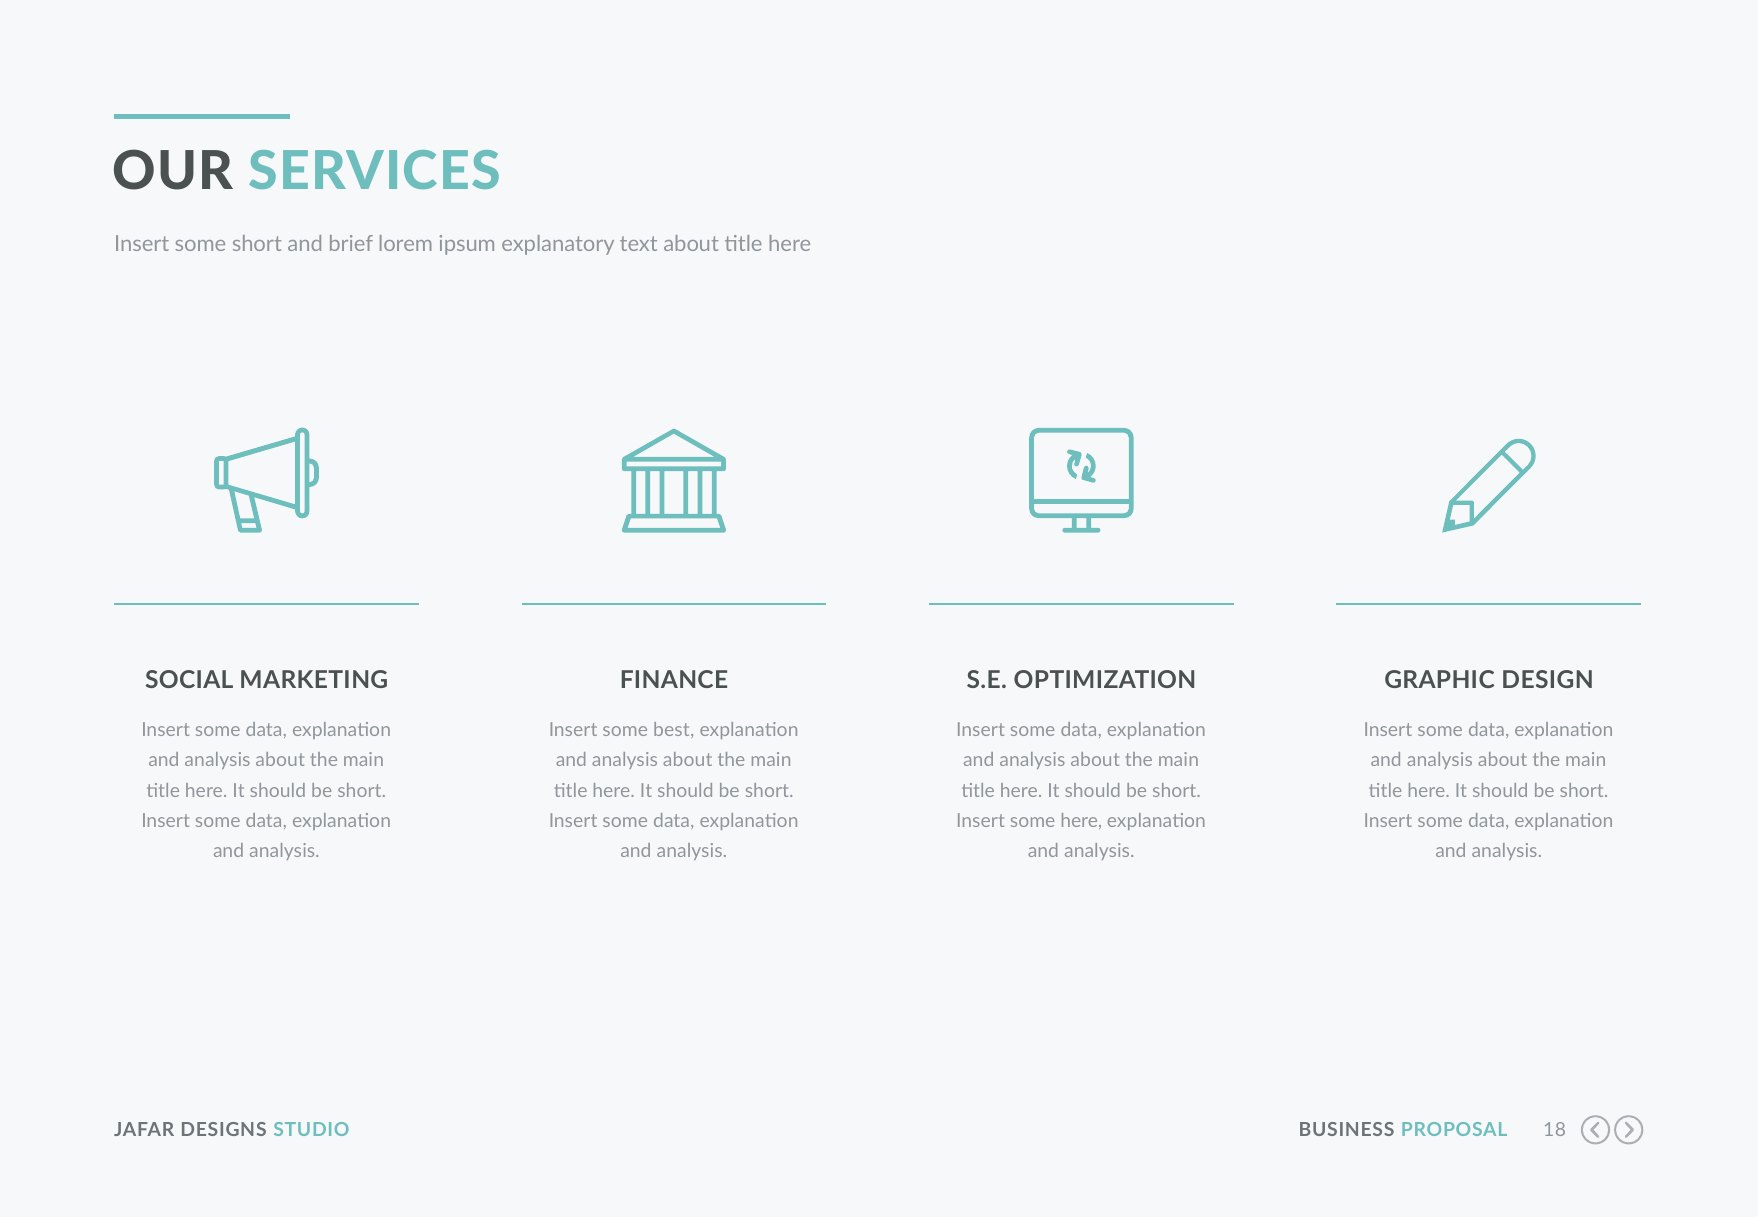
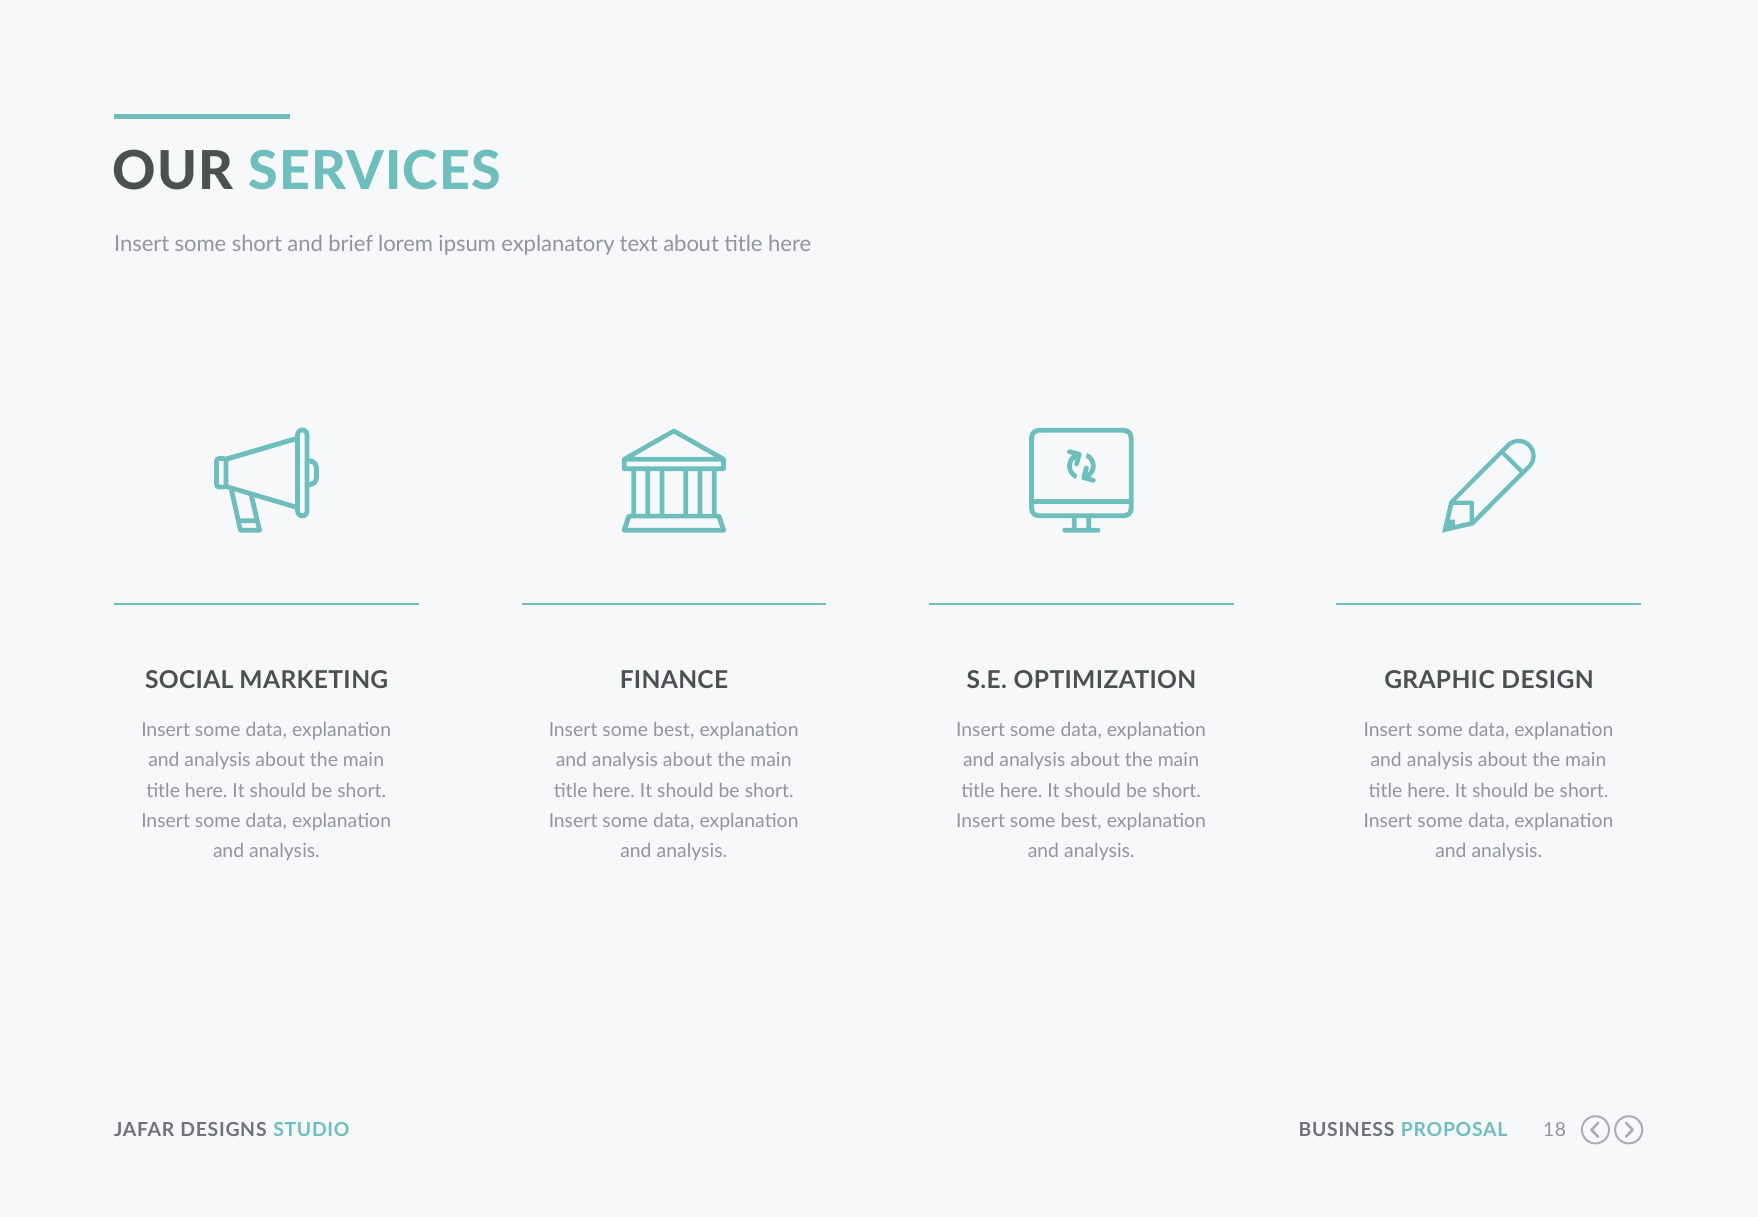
here: here -> best (1081, 821)
